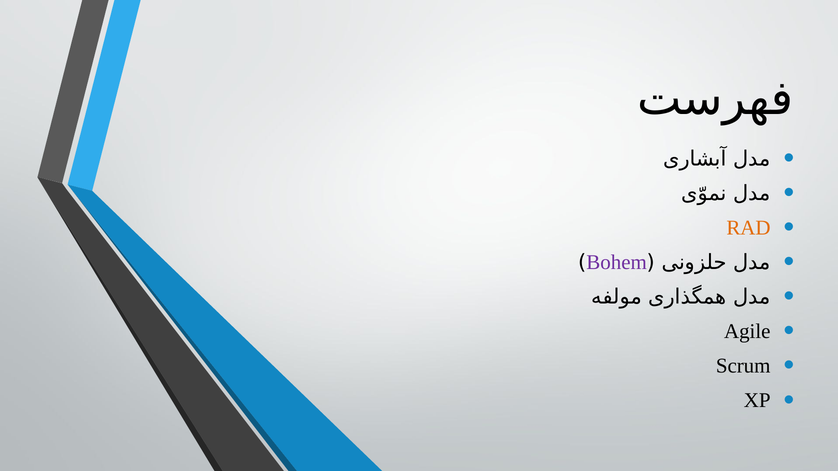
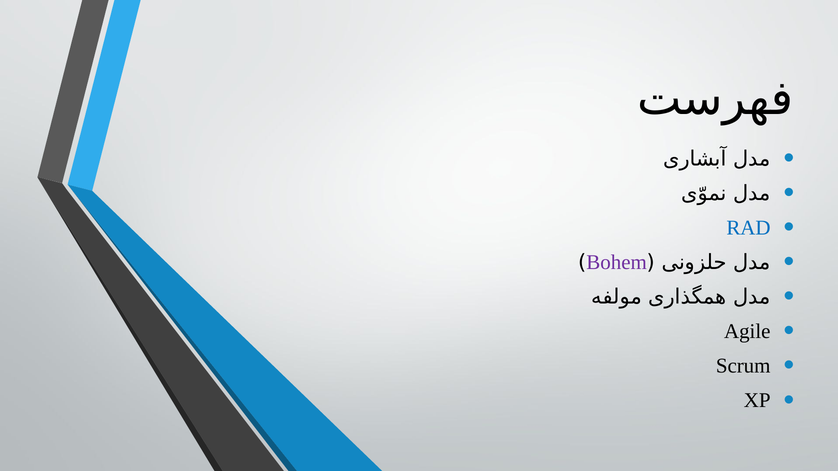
RAD colour: orange -> blue (748, 228)
